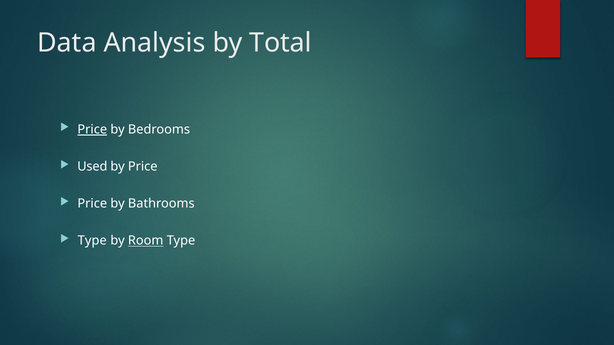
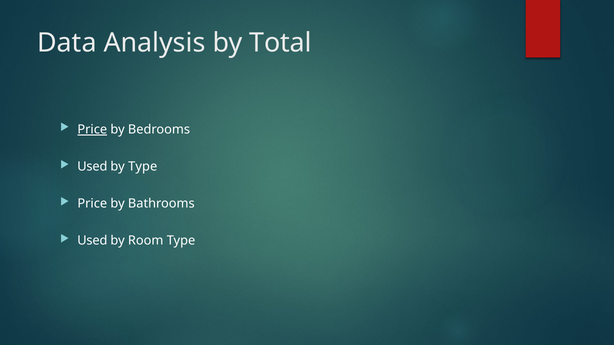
by Price: Price -> Type (143, 167)
Type: Type -> Used (92, 241)
Room underline: present -> none (146, 241)
